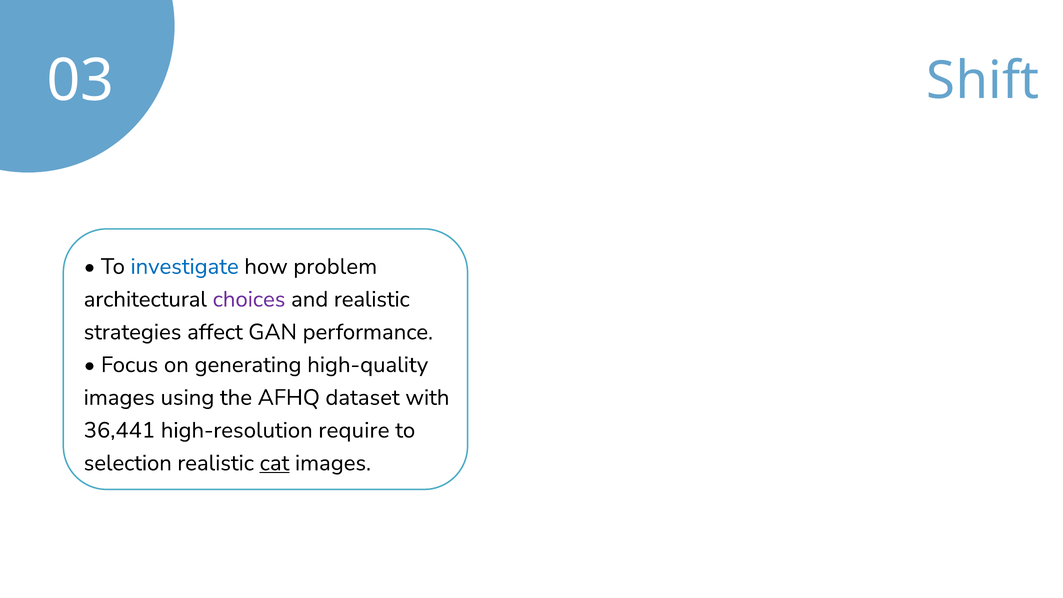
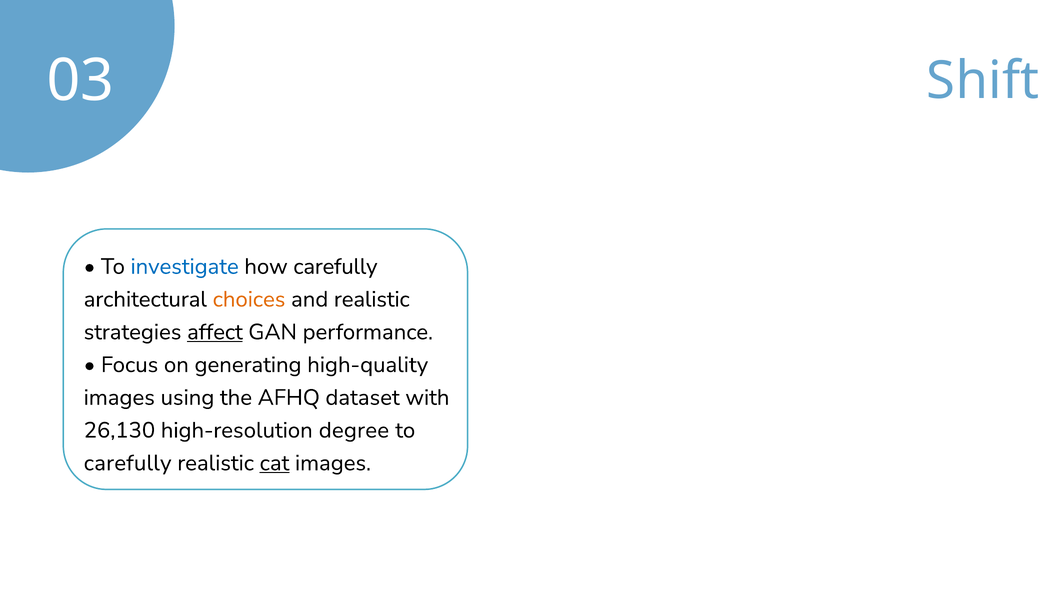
how problem: problem -> carefully (335, 266)
choices colour: purple -> orange (249, 299)
affect underline: none -> present (215, 332)
36,441: 36,441 -> 26,130 (119, 430)
require: require -> degree (354, 430)
selection: selection -> carefully (128, 463)
